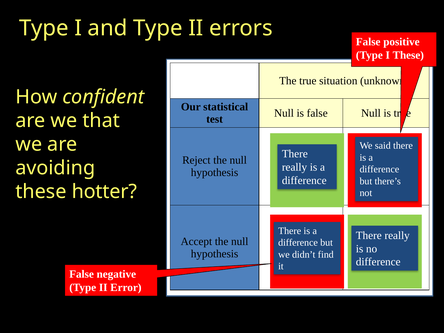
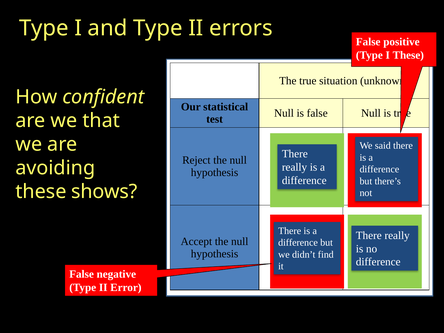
hotter: hotter -> shows (104, 192)
